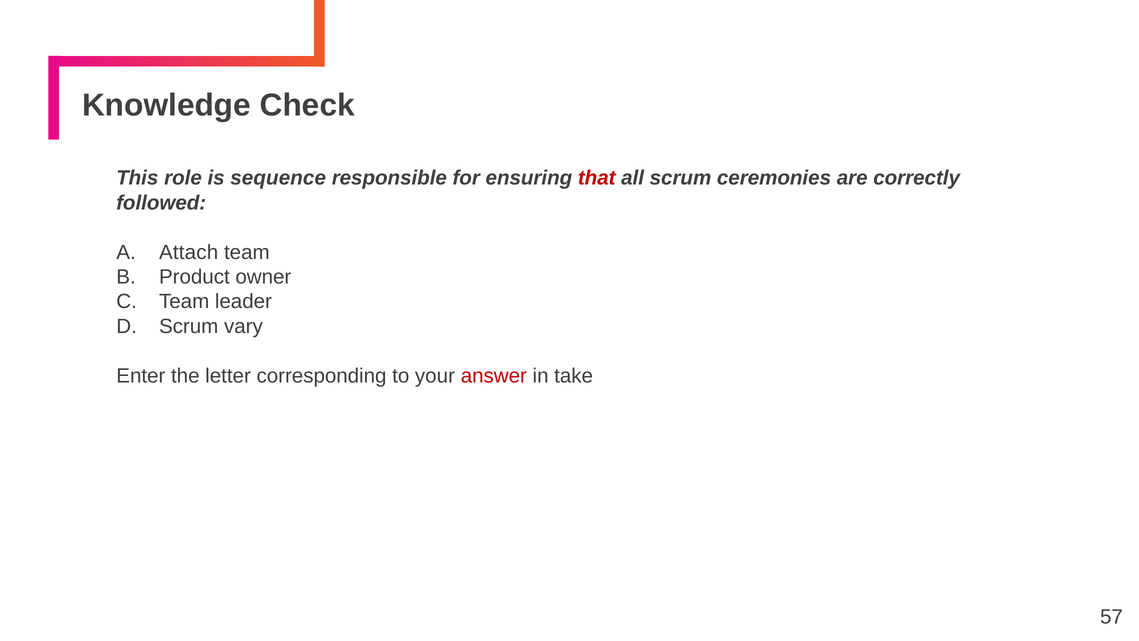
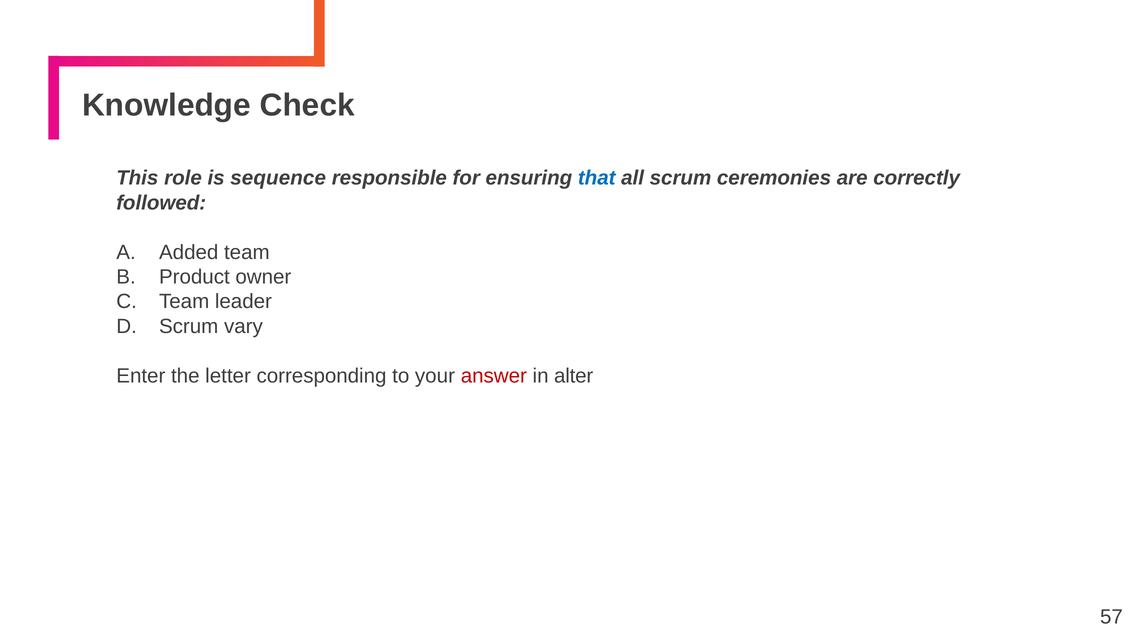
that colour: red -> blue (597, 178)
Attach: Attach -> Added (189, 252)
take: take -> alter (574, 376)
